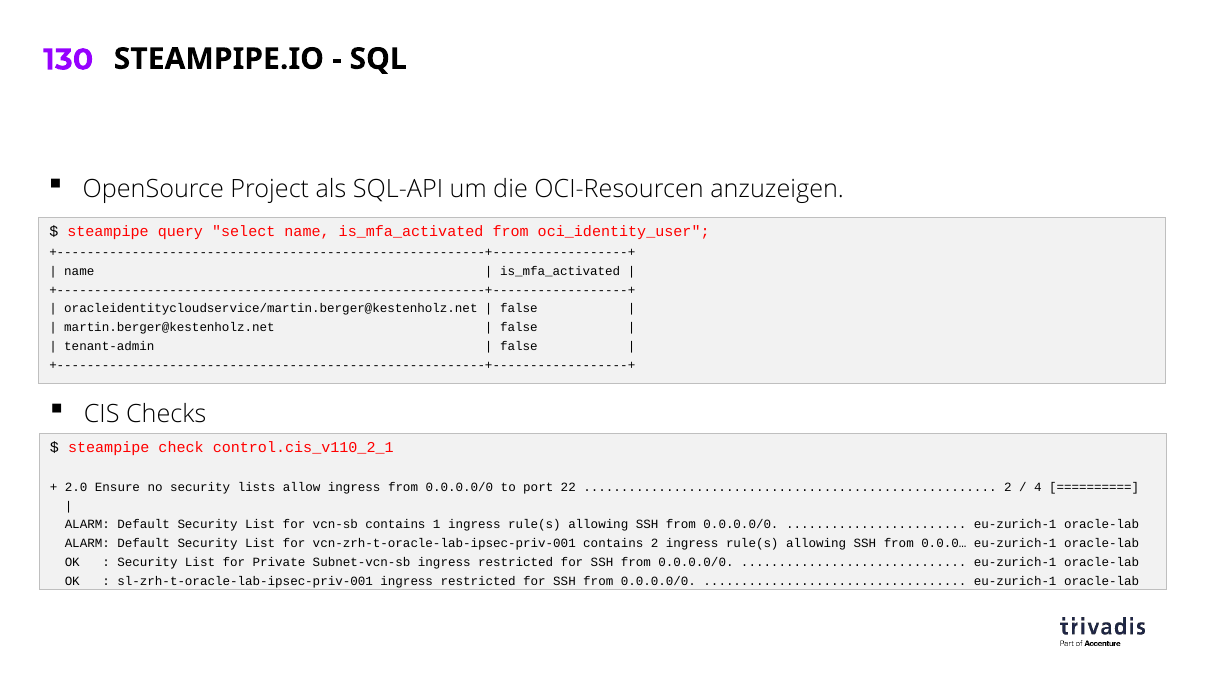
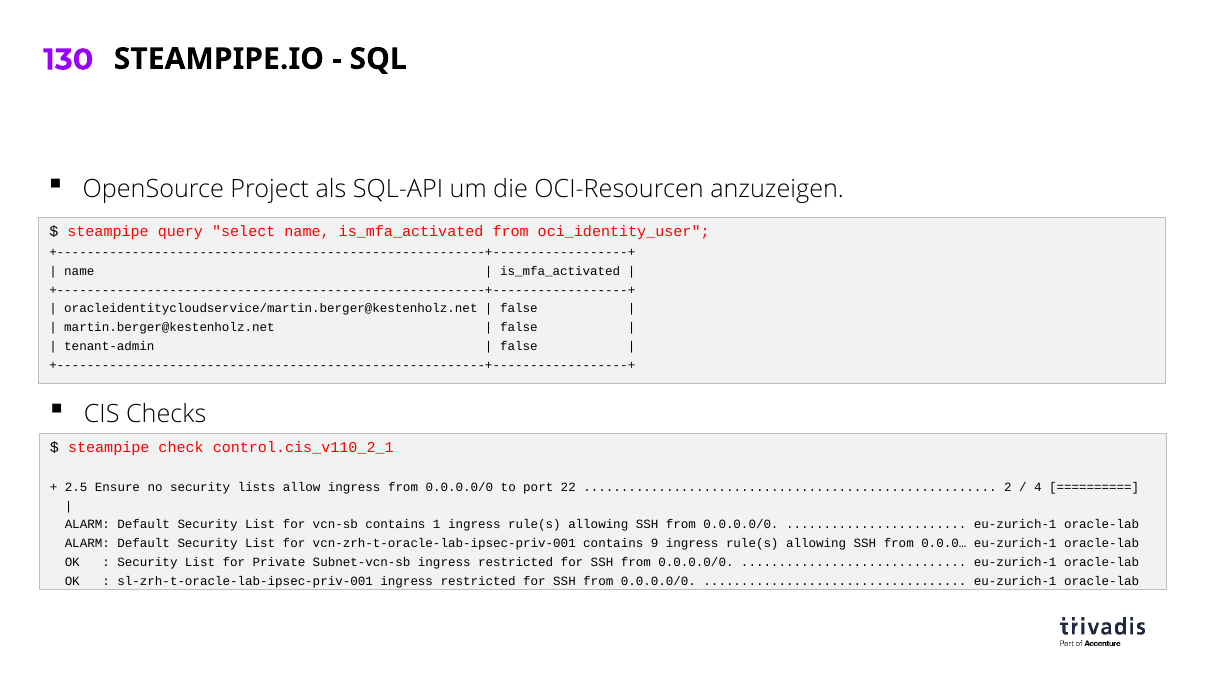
2.0: 2.0 -> 2.5 (76, 487)
contains 2: 2 -> 9 (655, 544)
